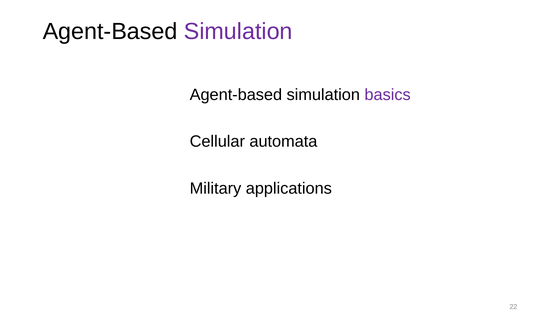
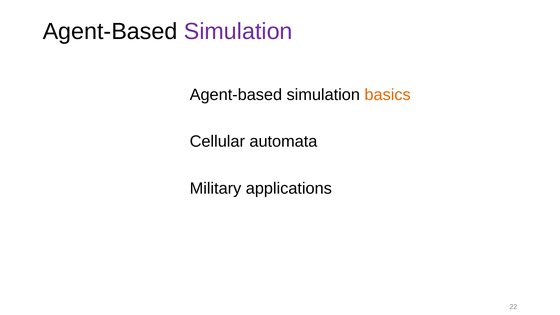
basics colour: purple -> orange (388, 95)
